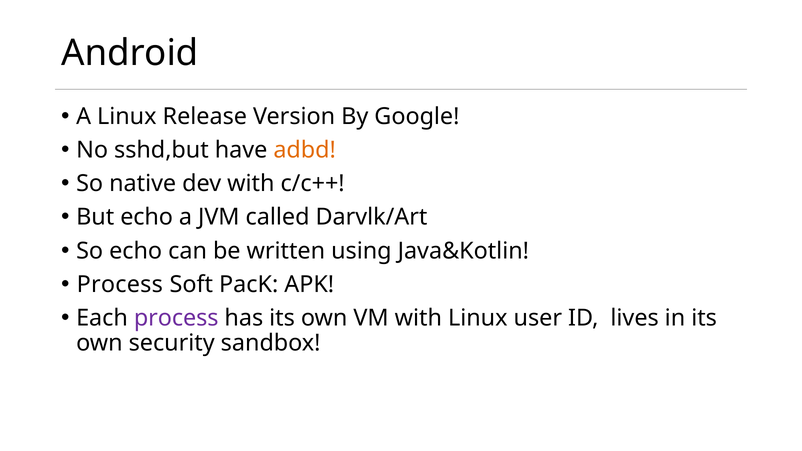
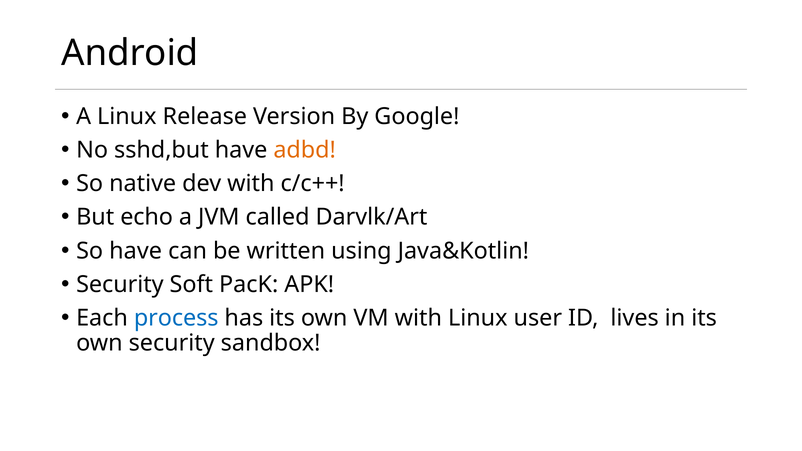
So echo: echo -> have (136, 251)
Process: Process -> Security (120, 284)
process colour: purple -> blue (176, 318)
